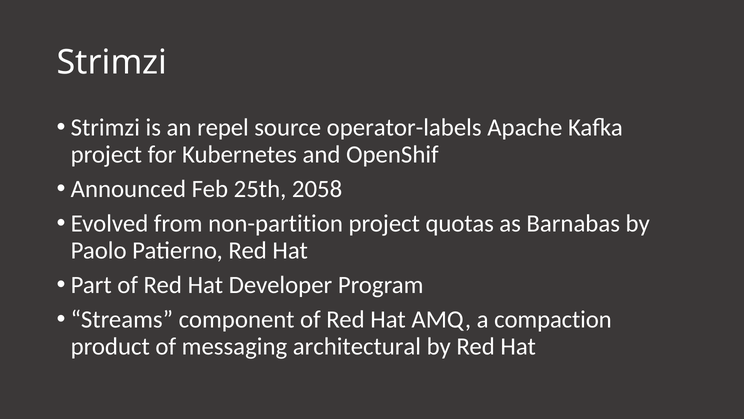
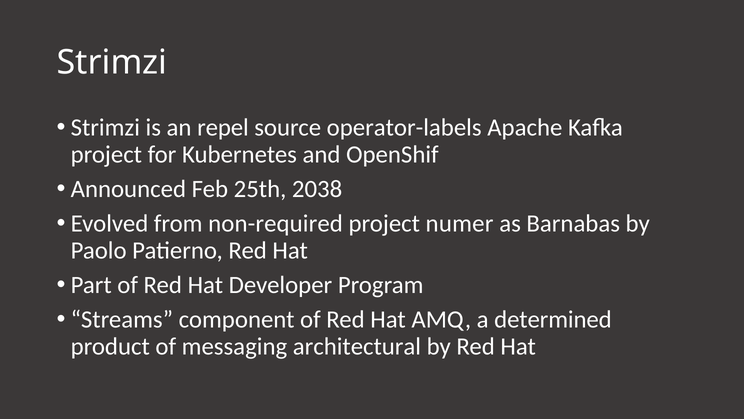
2058: 2058 -> 2038 (317, 189)
non-partition: non-partition -> non-required (276, 223)
quotas: quotas -> numer (460, 223)
compaction: compaction -> determined (553, 319)
